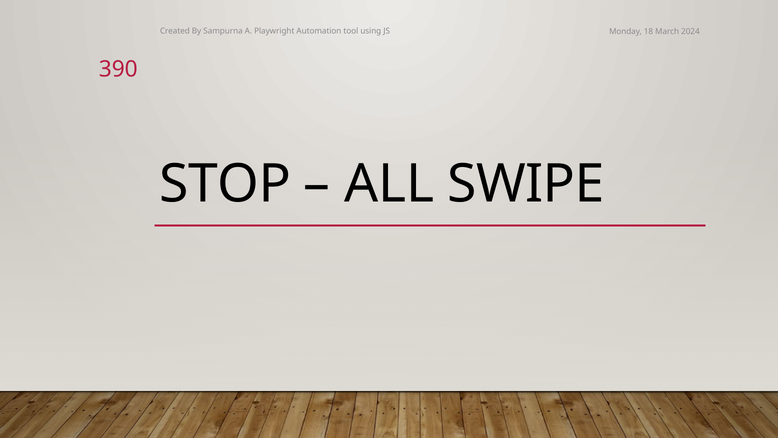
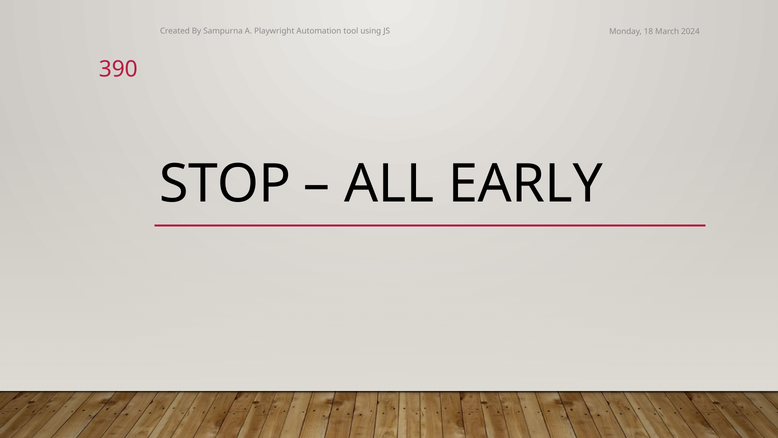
SWIPE: SWIPE -> EARLY (526, 184)
